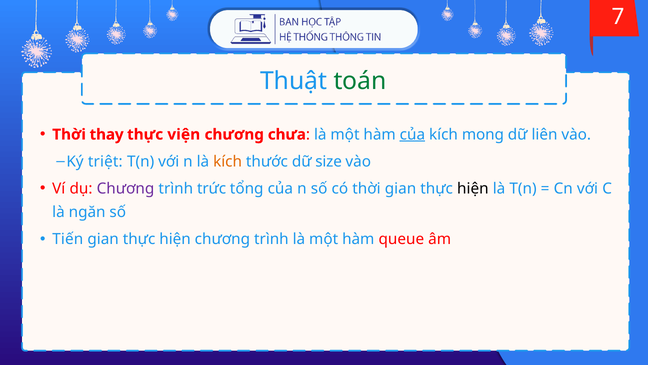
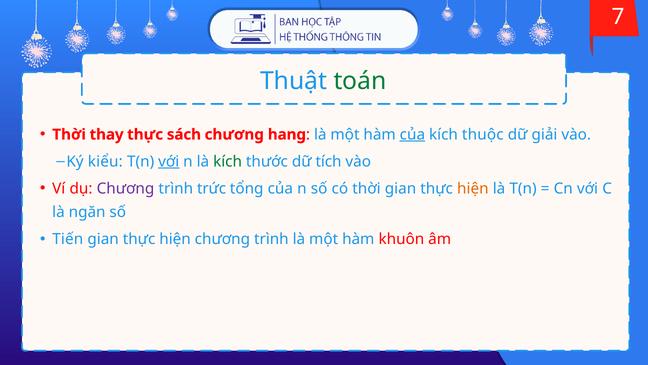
viện: viện -> sách (184, 134)
chưa: chưa -> hang (287, 134)
mong: mong -> thuộc (483, 134)
liên: liên -> giải (544, 134)
triệt: triệt -> kiểu (105, 161)
với underline: none -> present (169, 161)
kích colour: orange -> green (228, 161)
size: size -> tích (329, 161)
hiện colour: black -> orange (473, 188)
queue: queue -> khuôn (401, 239)
